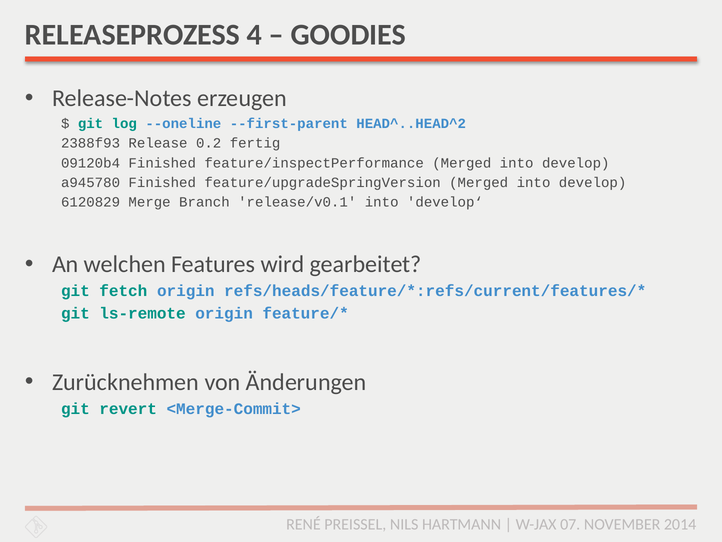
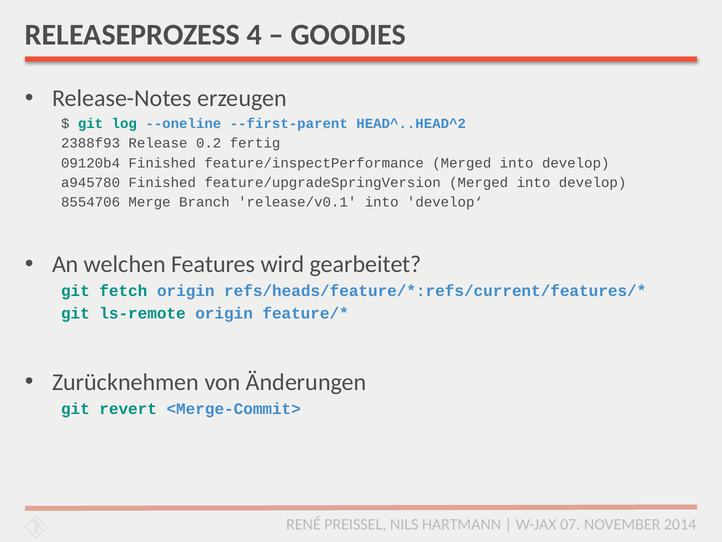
6120829: 6120829 -> 8554706 (91, 202)
